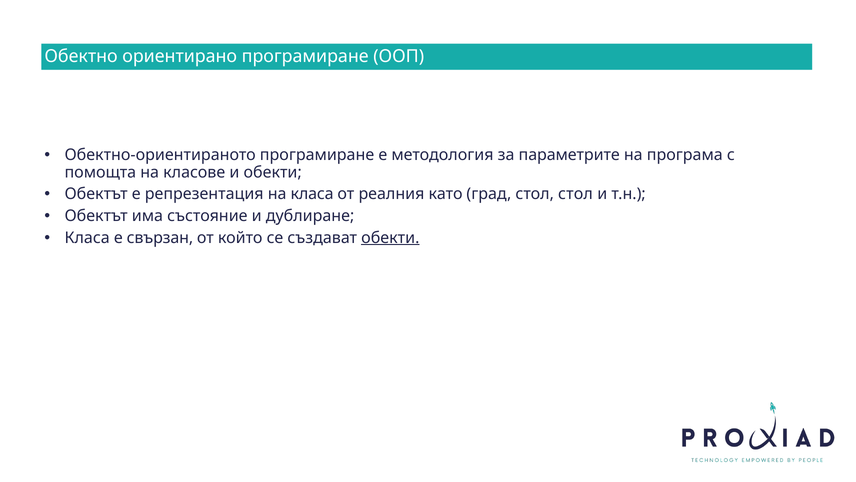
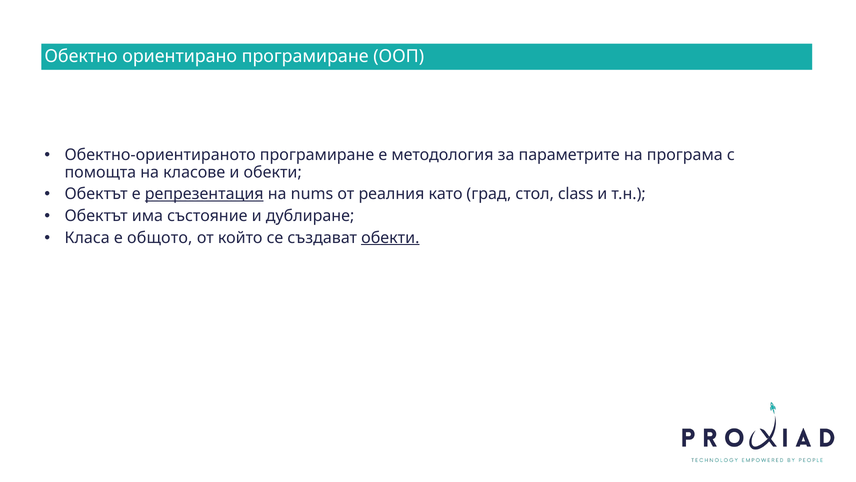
репрезентация underline: none -> present (204, 194)
на класа: класа -> nums (312, 194)
стол стол: стол -> class (576, 194)
свързан: свързан -> общото (160, 238)
